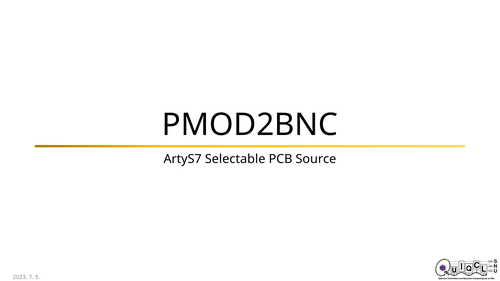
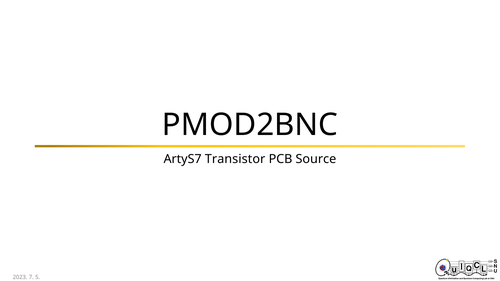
Selectable: Selectable -> Transistor (235, 159)
